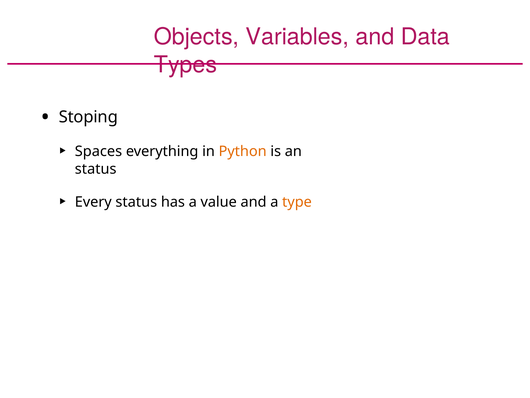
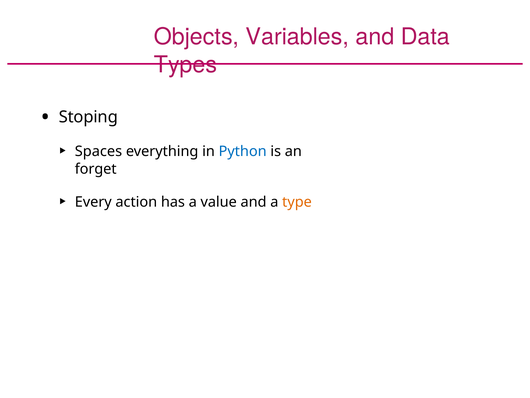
Python colour: orange -> blue (243, 151)
status: status -> forget (96, 169)
Every status: status -> action (136, 202)
